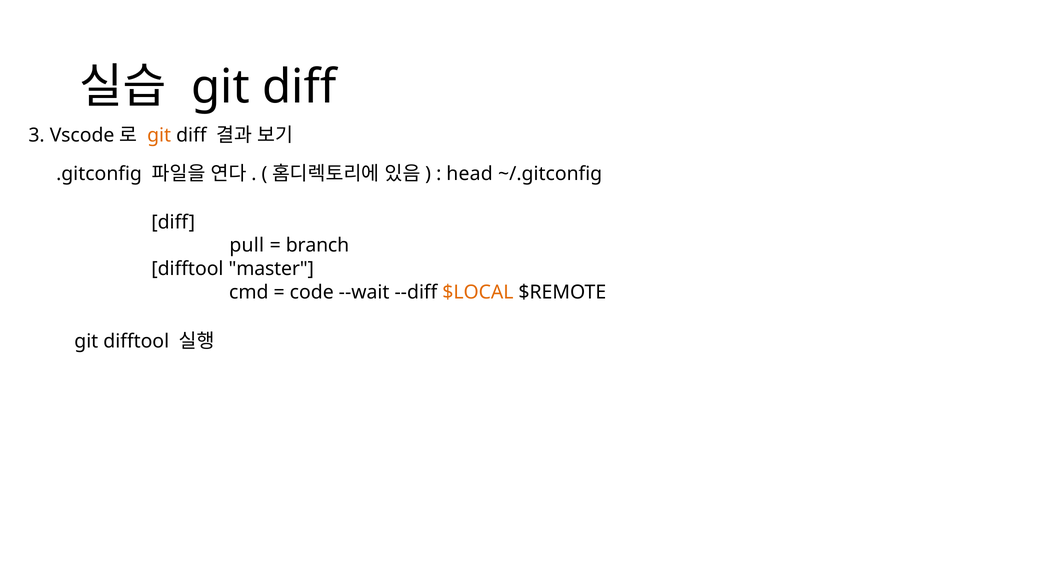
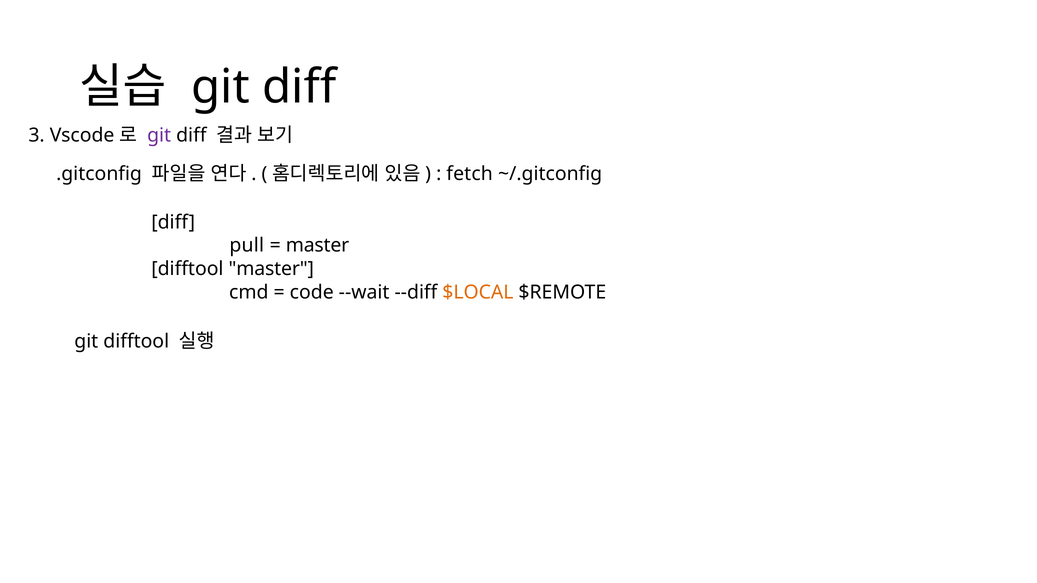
git colour: orange -> purple (159, 135)
head: head -> fetch (470, 174)
branch: branch -> master (317, 246)
